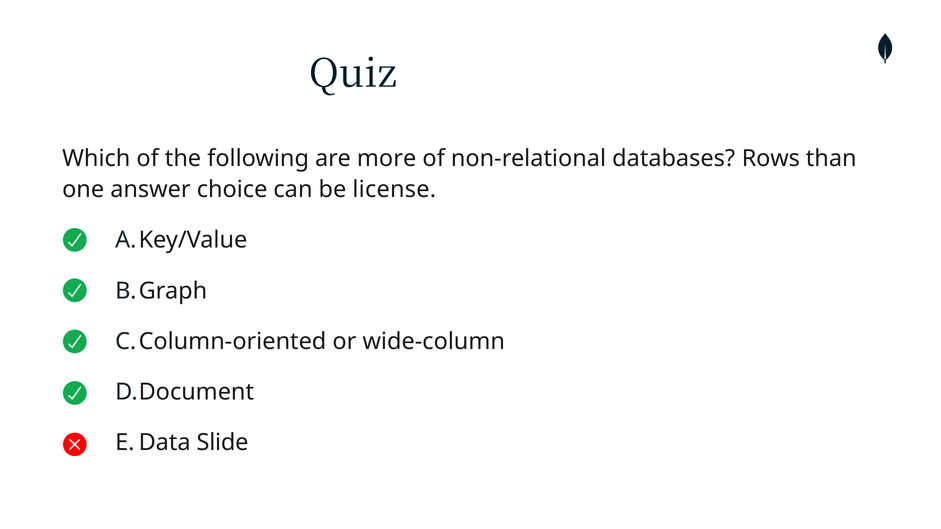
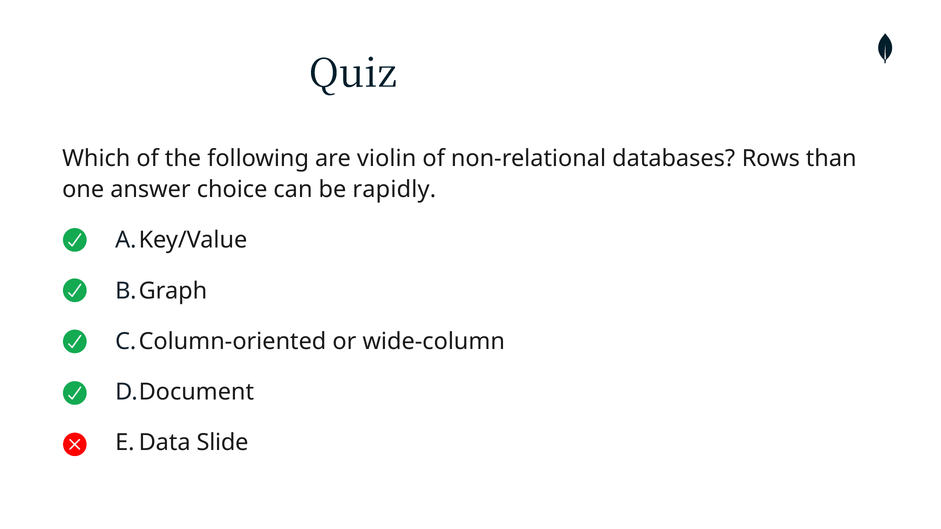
more: more -> violin (387, 159)
license: license -> rapidly (394, 190)
